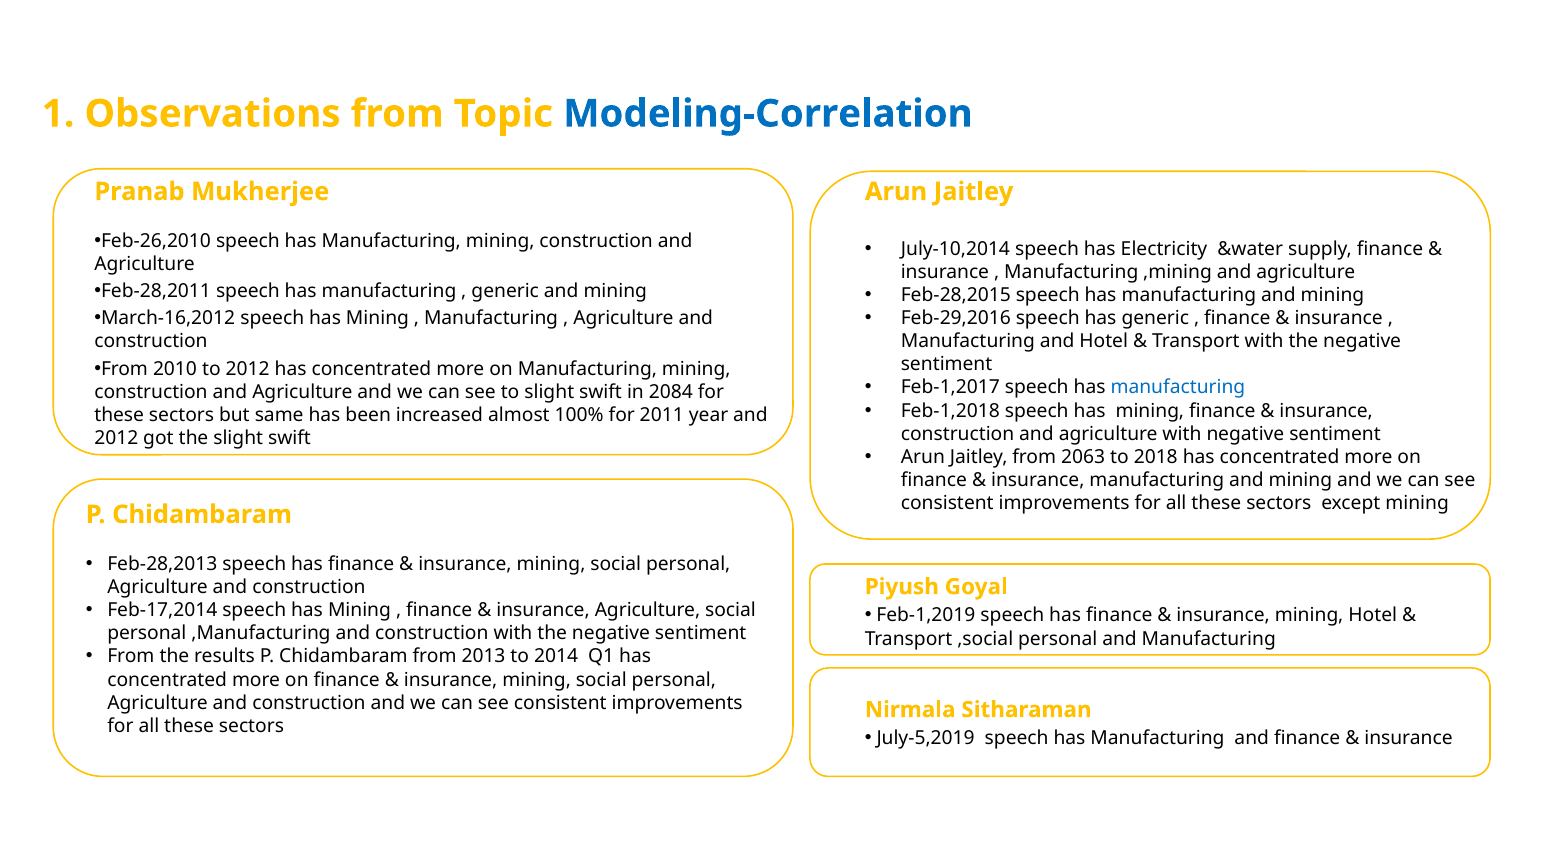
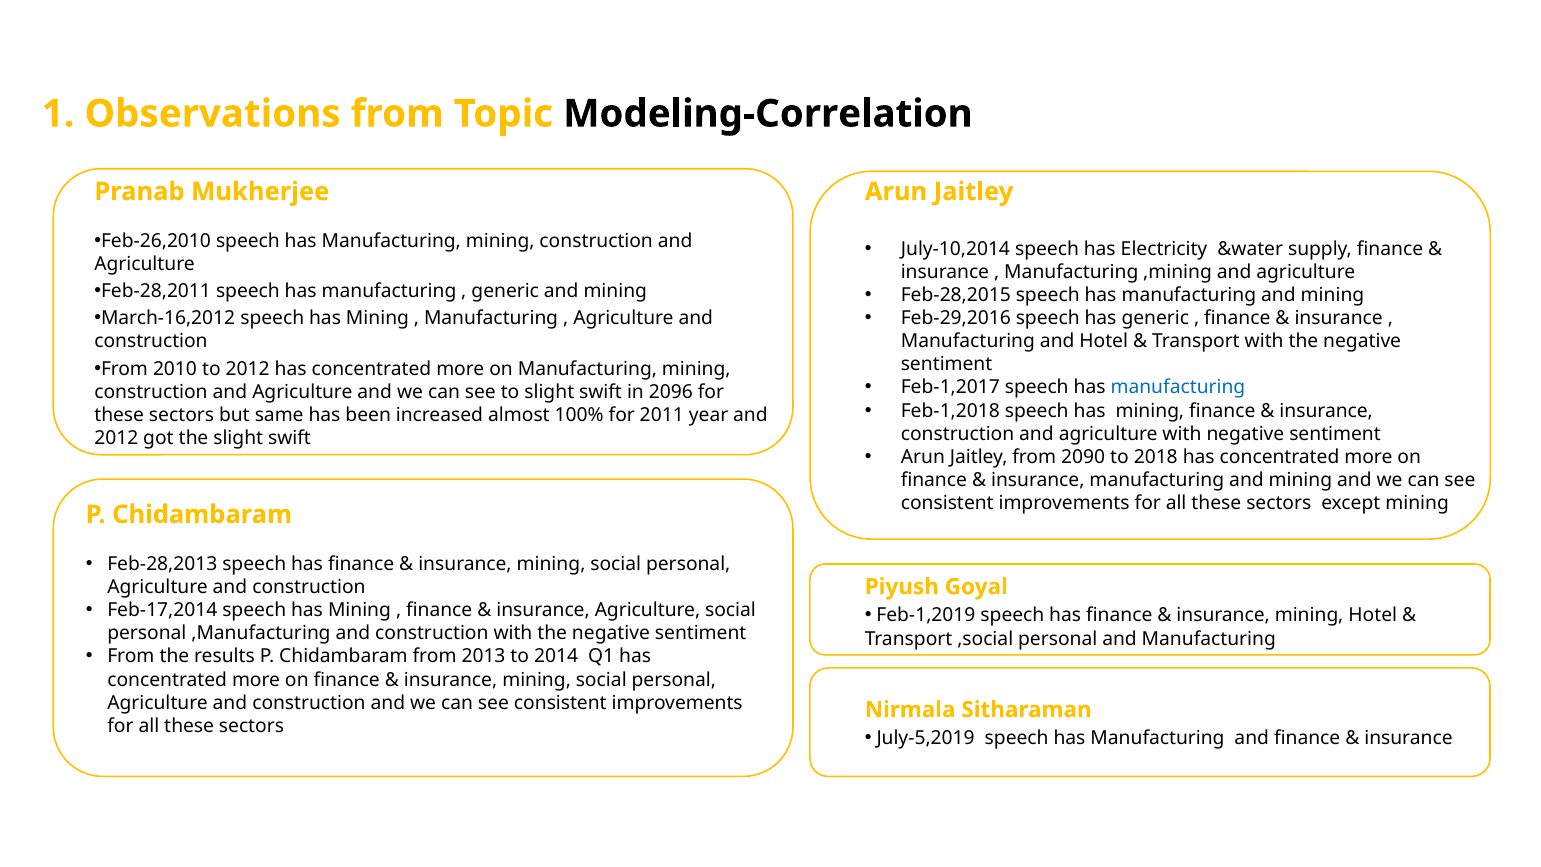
Modeling-Correlation colour: blue -> black (768, 114)
2084: 2084 -> 2096 (671, 392)
2063: 2063 -> 2090 (1083, 457)
